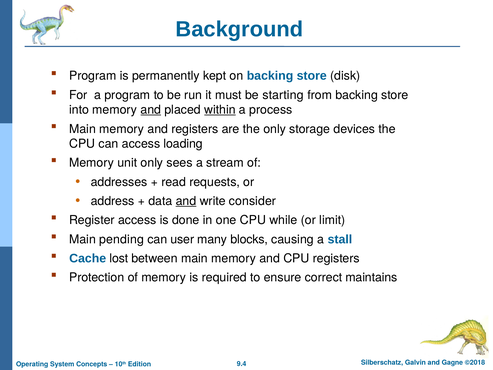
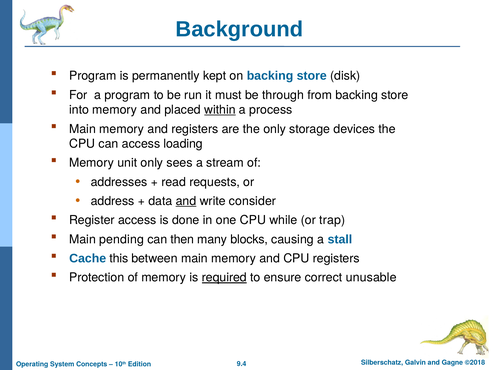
starting: starting -> through (283, 95)
and underline: present -> none (151, 110)
limit: limit -> trap (332, 220)
user: user -> then (182, 239)
lost: lost -> this (119, 258)
required underline: none -> present (224, 277)
maintains: maintains -> unusable (371, 277)
